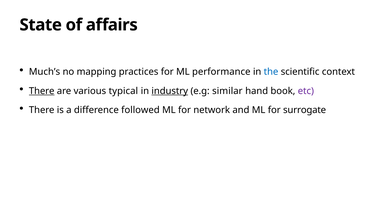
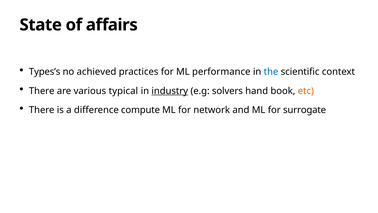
Much’s: Much’s -> Types’s (45, 72)
mapping: mapping -> achieved (96, 72)
There underline: present -> none (42, 91)
similar: similar -> solvers (227, 91)
etc colour: purple -> orange (306, 91)
followed: followed -> compute (141, 110)
